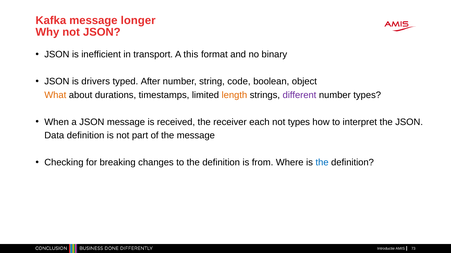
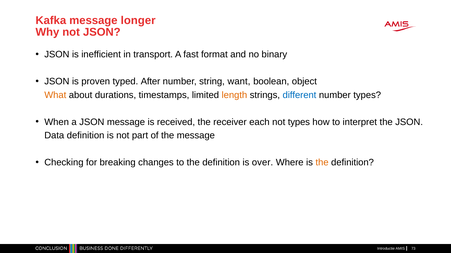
this: this -> fast (191, 55)
drivers: drivers -> proven (96, 82)
code: code -> want (239, 82)
different colour: purple -> blue (299, 95)
from: from -> over (263, 163)
the colour: blue -> orange (322, 163)
